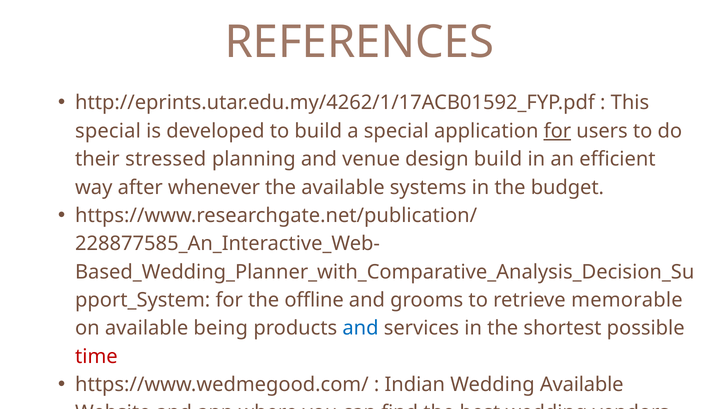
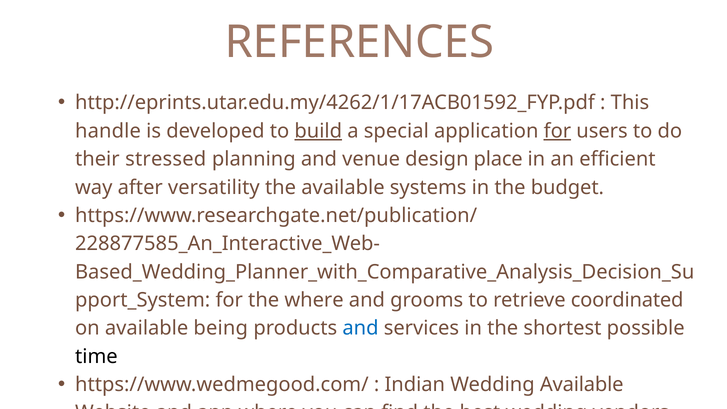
special: special -> handle (108, 131)
build underline: none -> present (318, 131)
design build: build -> place (498, 159)
whenever: whenever -> versatility (214, 187)
the offline: offline -> where (314, 300)
memorable: memorable -> coordinated (627, 300)
time colour: red -> black (96, 356)
